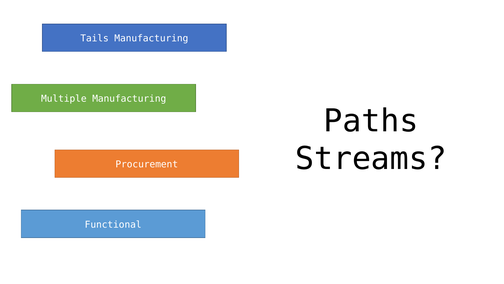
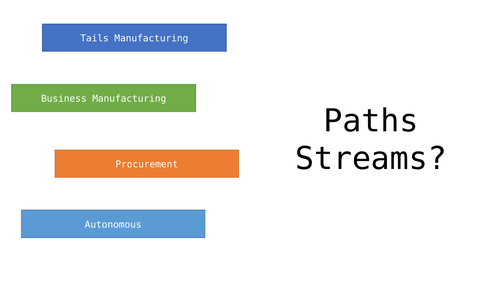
Multiple: Multiple -> Business (64, 98)
Functional: Functional -> Autonomous (113, 224)
